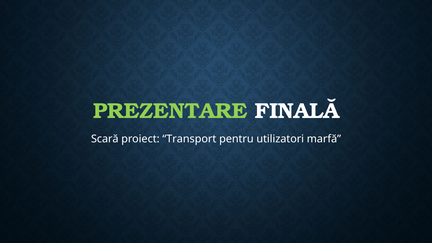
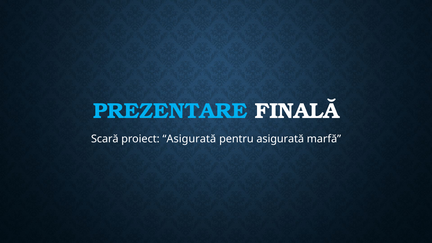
PREZENTARE colour: light green -> light blue (170, 111)
proiect Transport: Transport -> Asigurată (189, 139)
pentru utilizatori: utilizatori -> asigurată (280, 139)
